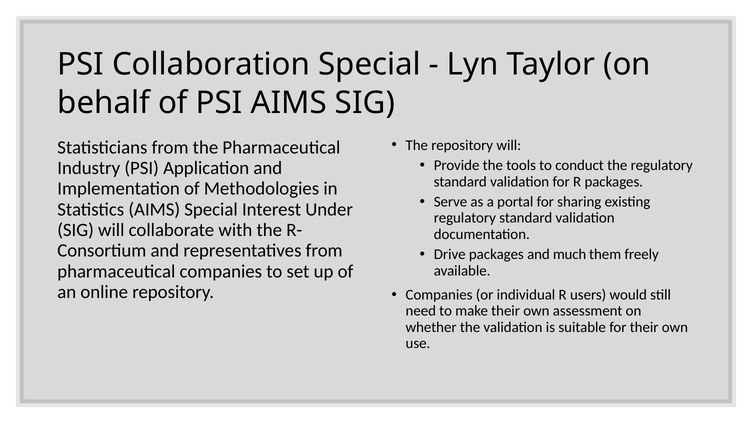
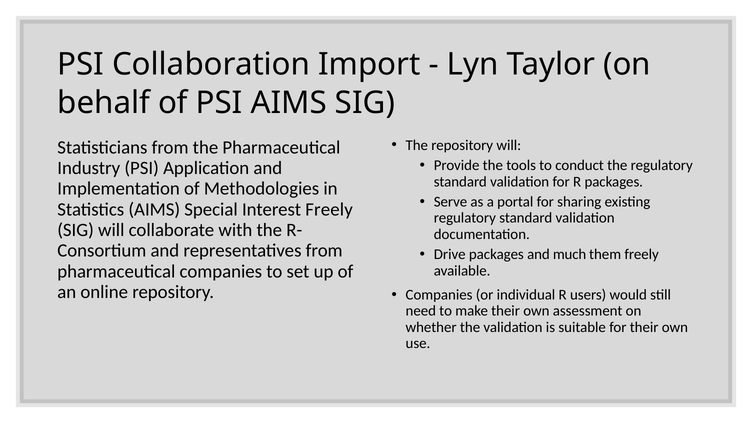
Collaboration Special: Special -> Import (369, 64)
Interest Under: Under -> Freely (329, 209)
